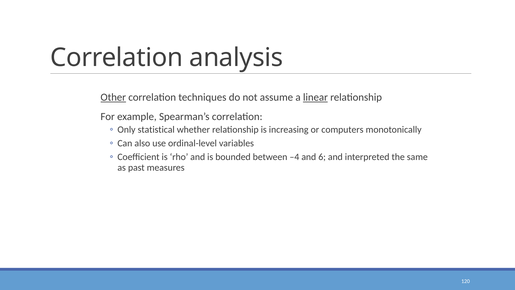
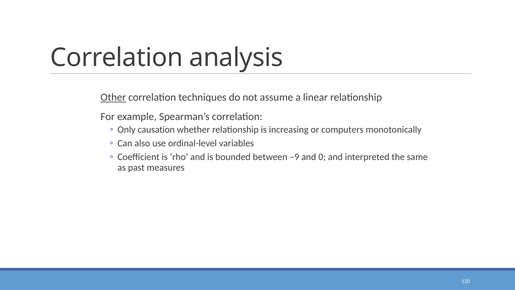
linear underline: present -> none (315, 97)
statistical: statistical -> causation (156, 130)
–4: –4 -> –9 (294, 157)
6: 6 -> 0 (322, 157)
